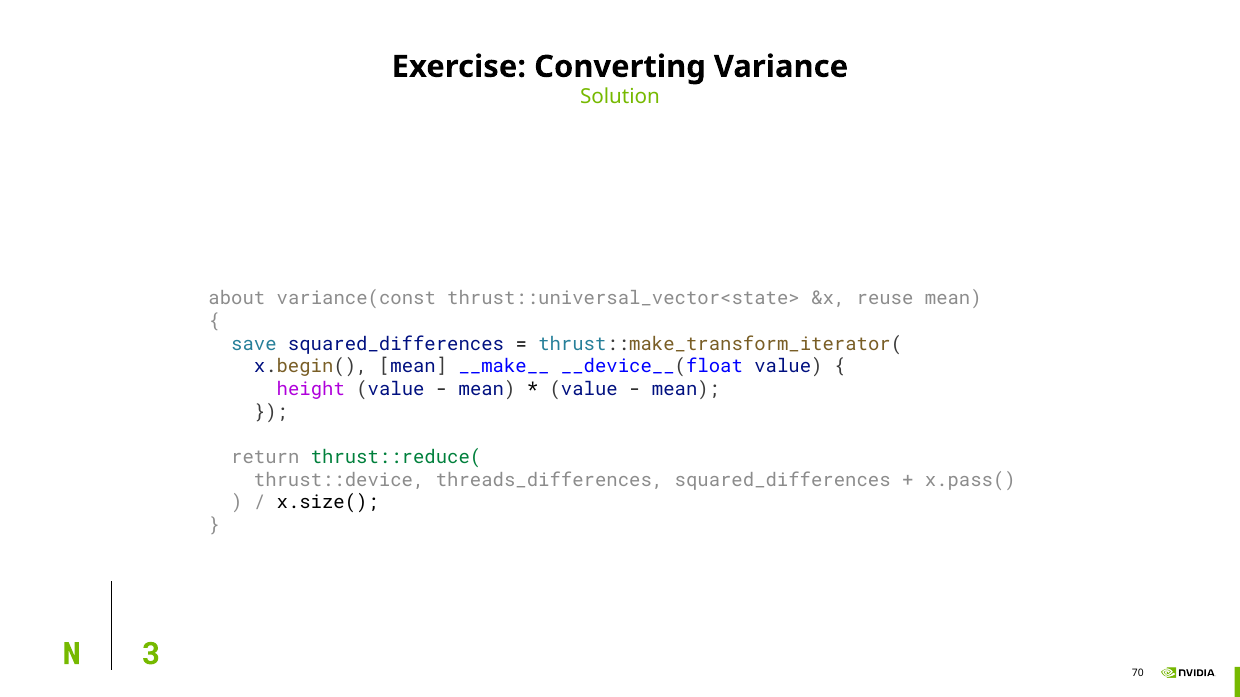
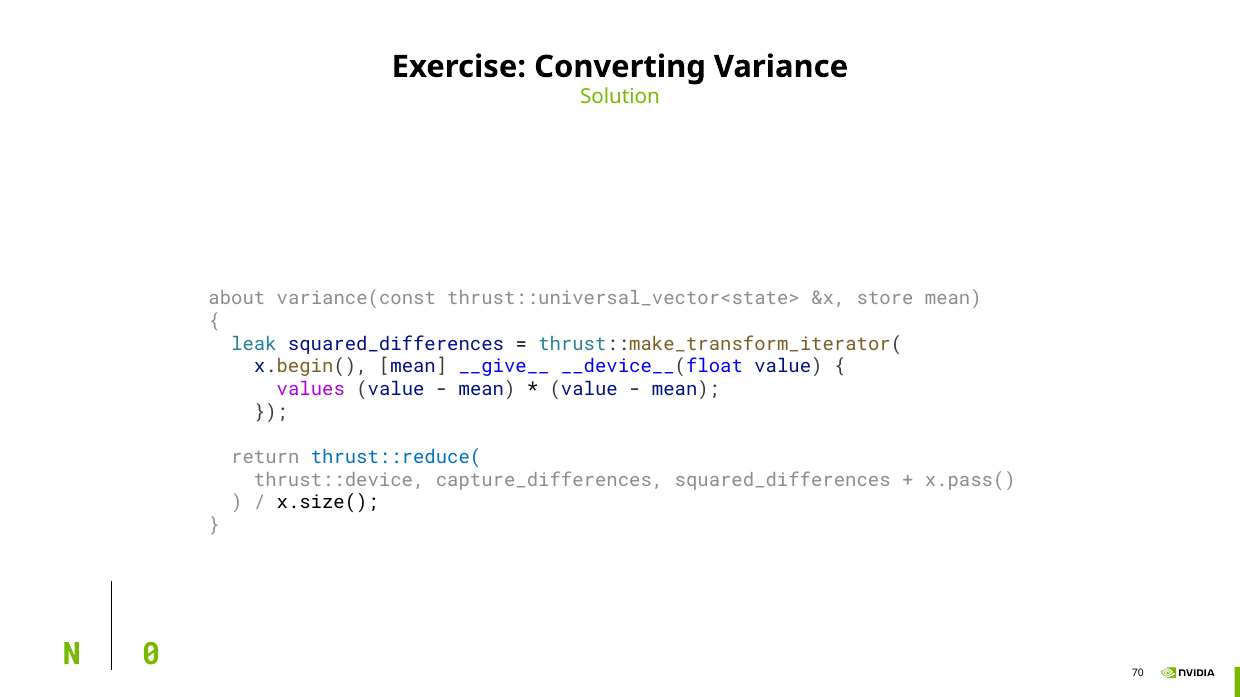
reuse: reuse -> store (885, 299)
save: save -> leak (254, 344)
__make__: __make__ -> __give__ (504, 367)
height: height -> values (311, 389)
thrust::reduce( colour: green -> blue (396, 458)
threads_differences: threads_differences -> capture_differences (550, 480)
3: 3 -> 0 (151, 654)
